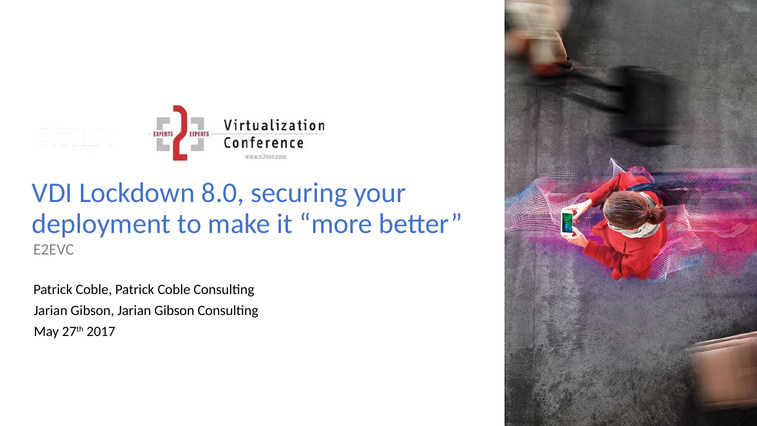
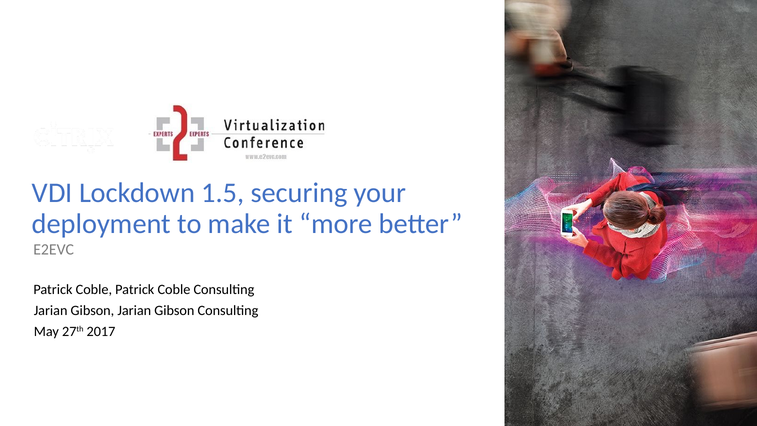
8.0: 8.0 -> 1.5 (223, 193)
